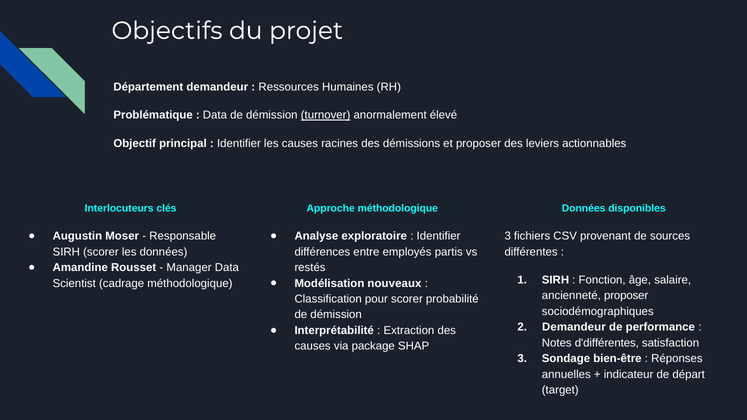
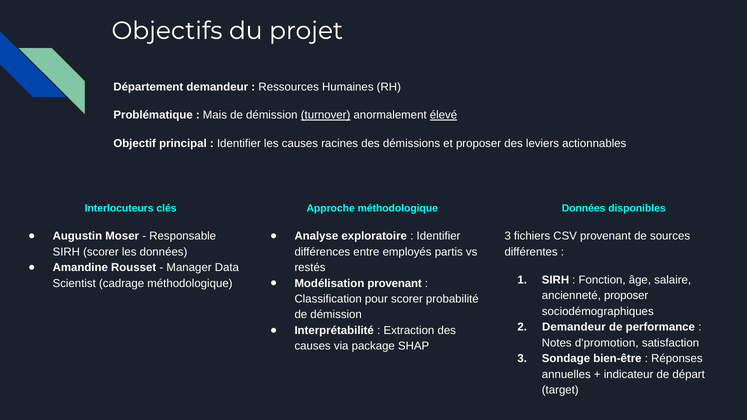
Data: Data -> Mais (215, 115)
élevé underline: none -> present (444, 115)
Modélisation nouveaux: nouveaux -> provenant (395, 283)
d'différentes: d'différentes -> d'promotion (607, 343)
